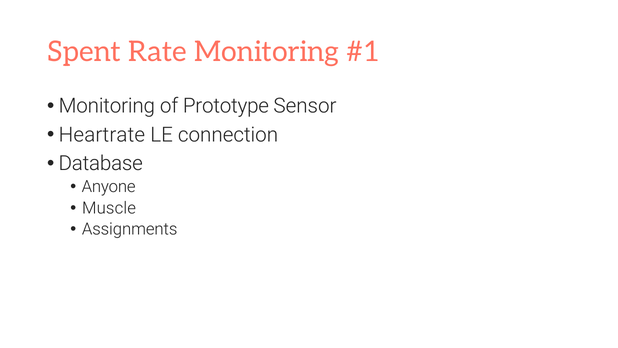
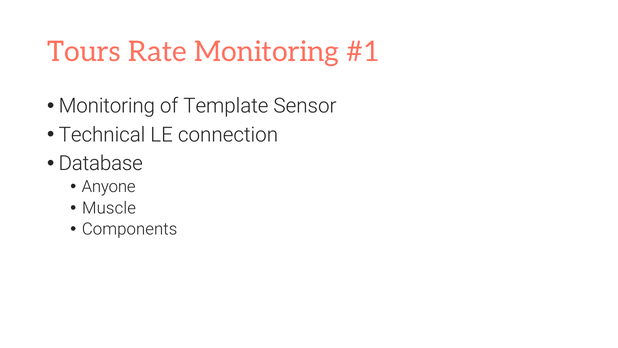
Spent: Spent -> Tours (84, 52)
Prototype: Prototype -> Template (226, 106)
Heartrate: Heartrate -> Technical (102, 135)
Assignments: Assignments -> Components (130, 229)
